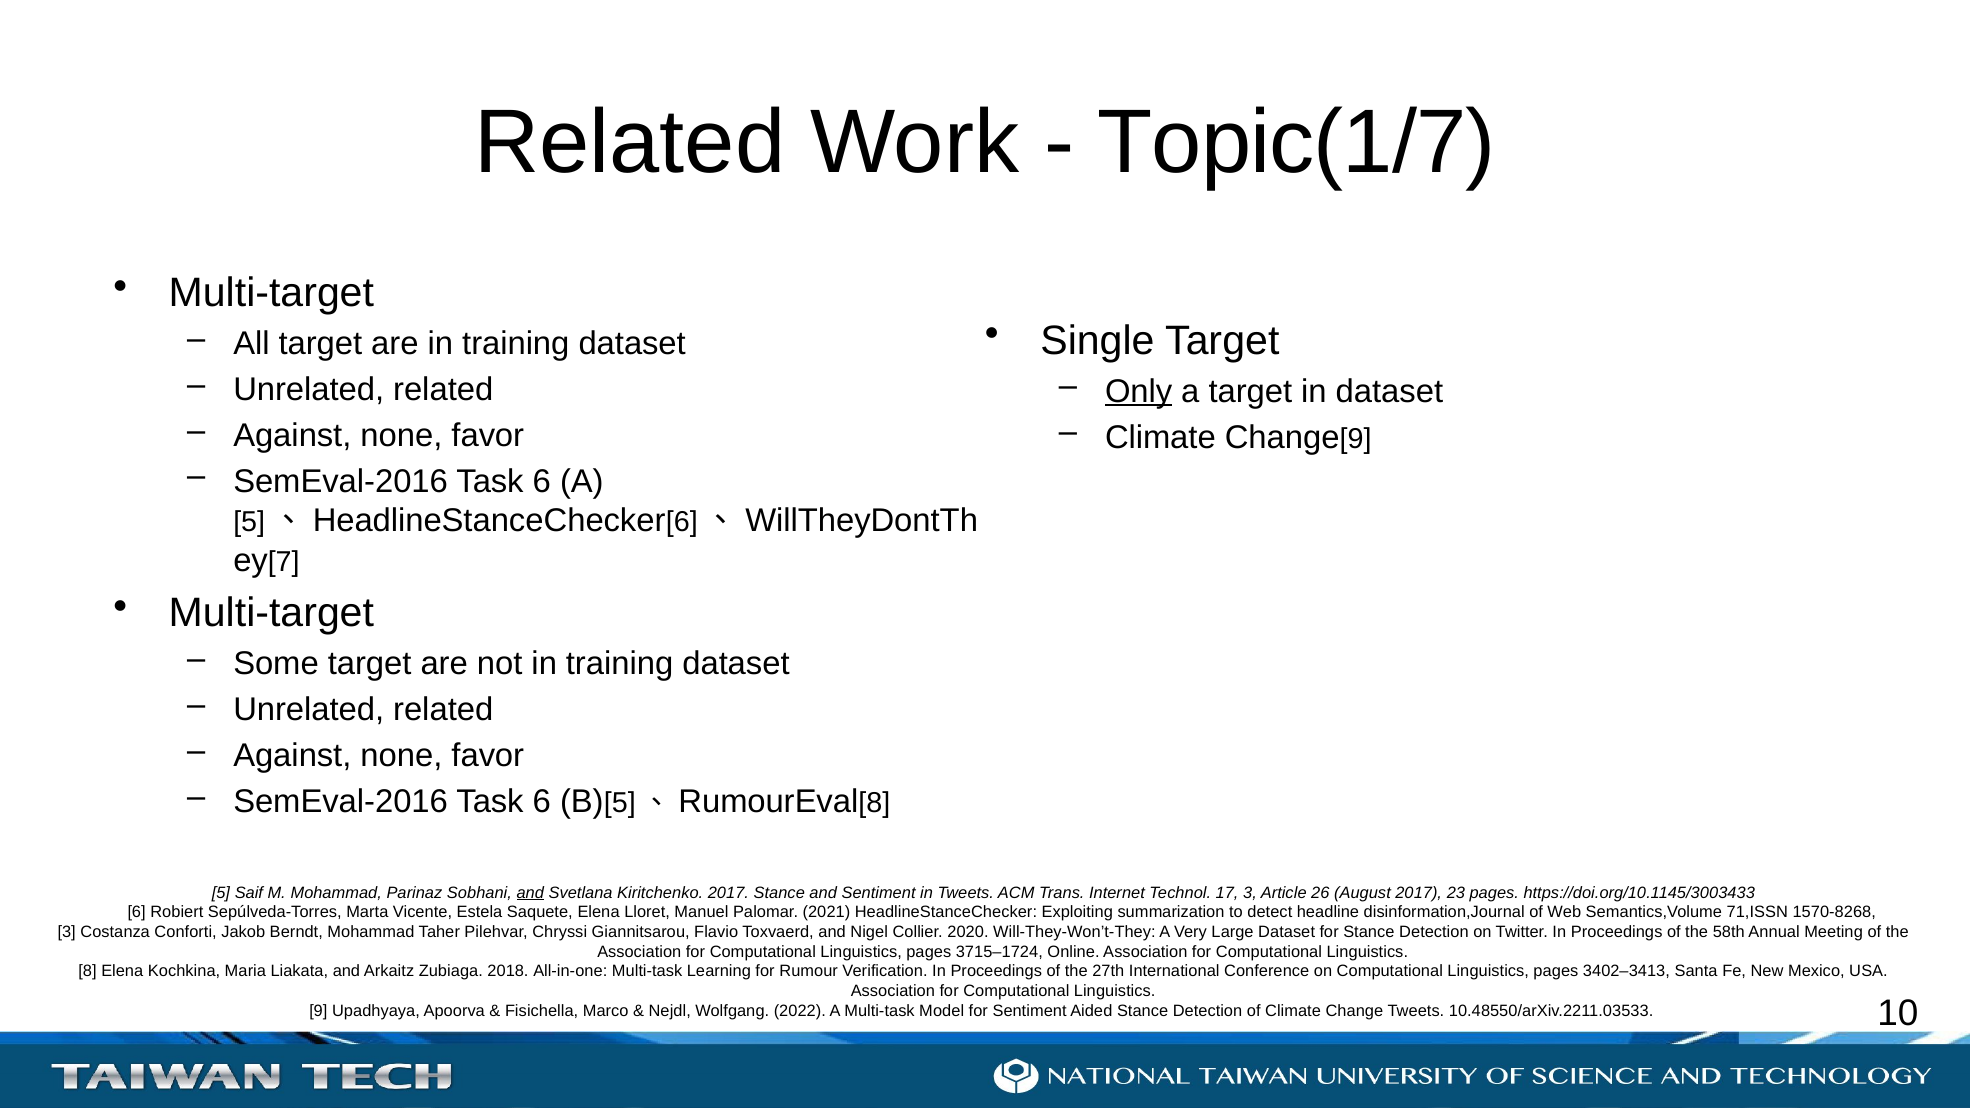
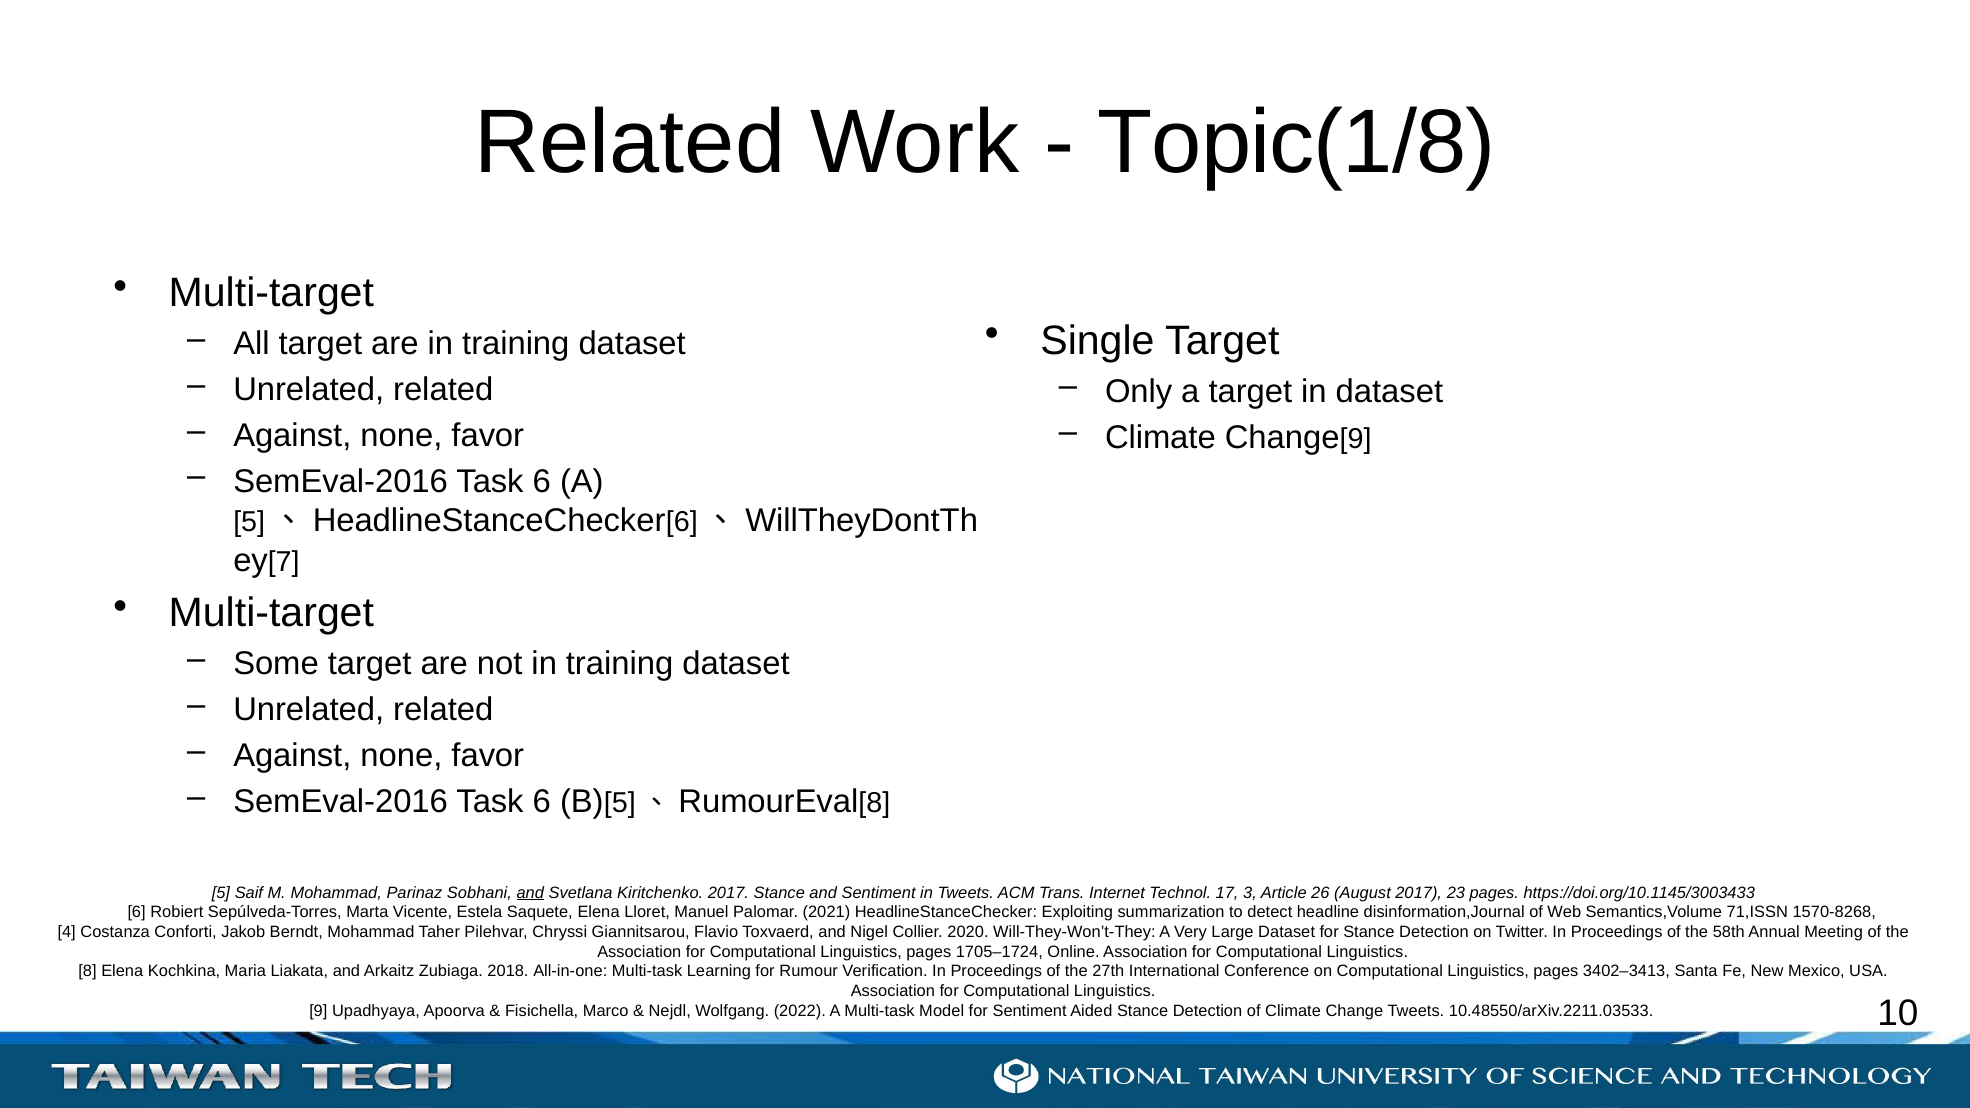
Topic(1/7: Topic(1/7 -> Topic(1/8 (1297, 143)
Only underline: present -> none (1139, 391)
3: 3 -> 4 (67, 932)
3715–1724: 3715–1724 -> 1705–1724 (999, 952)
